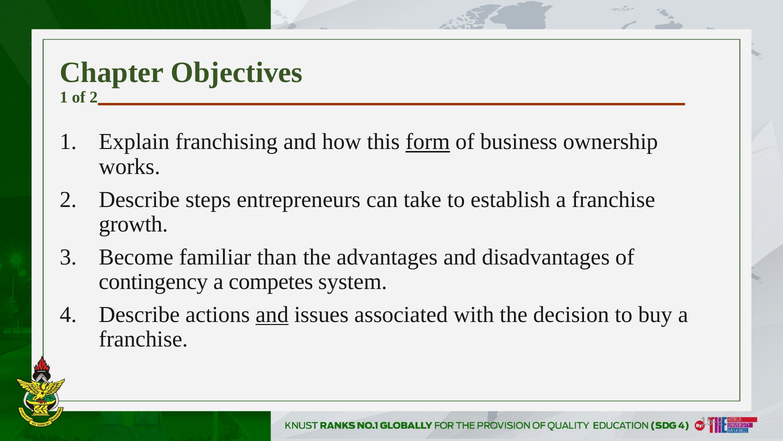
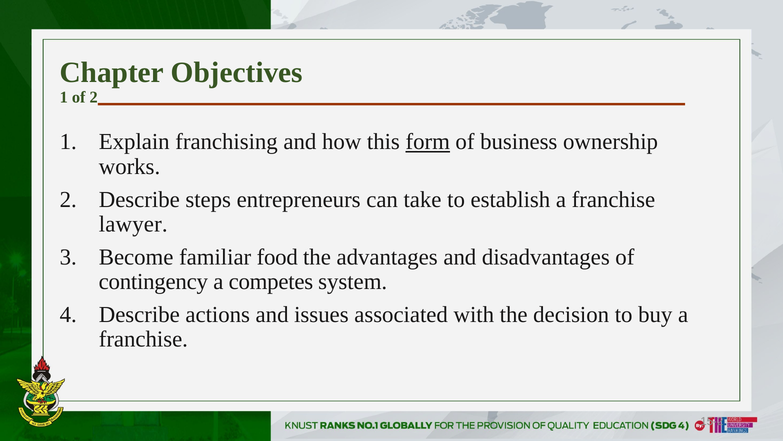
growth: growth -> lawyer (133, 224)
than: than -> food (277, 257)
and underline: present -> none (272, 314)
